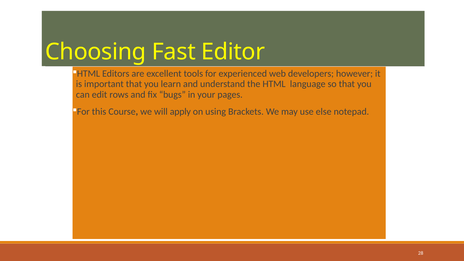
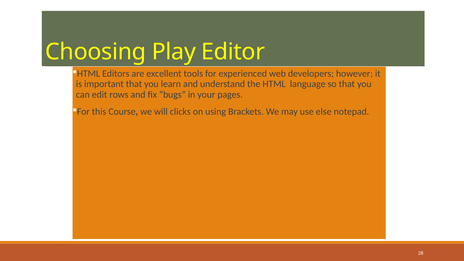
Fast: Fast -> Play (174, 52)
apply: apply -> clicks (180, 112)
